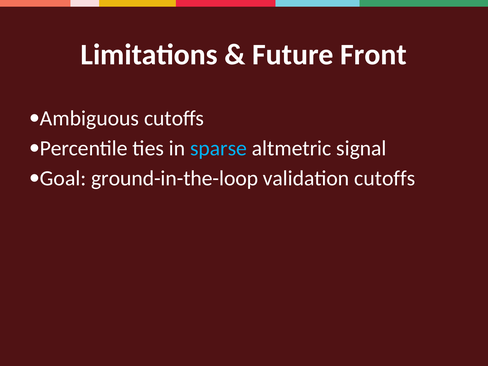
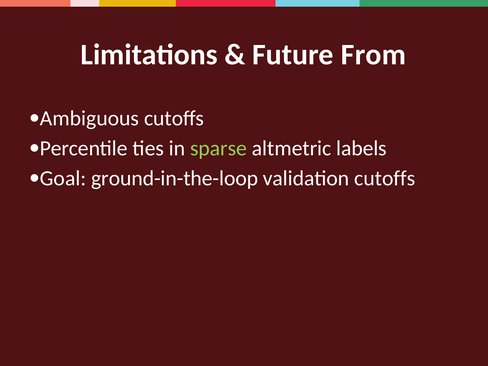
Front: Front -> From (373, 55)
sparse colour: light blue -> light green (219, 148)
signal: signal -> labels (362, 148)
